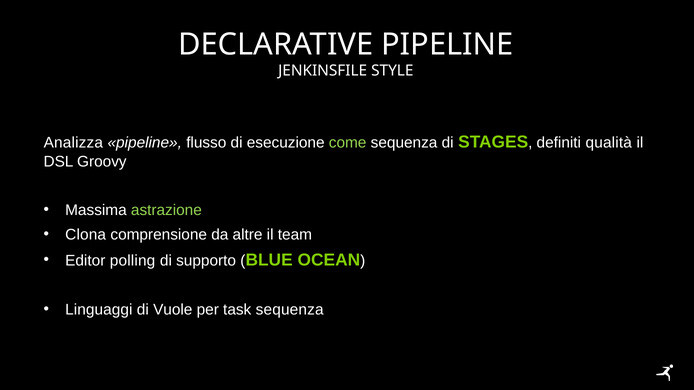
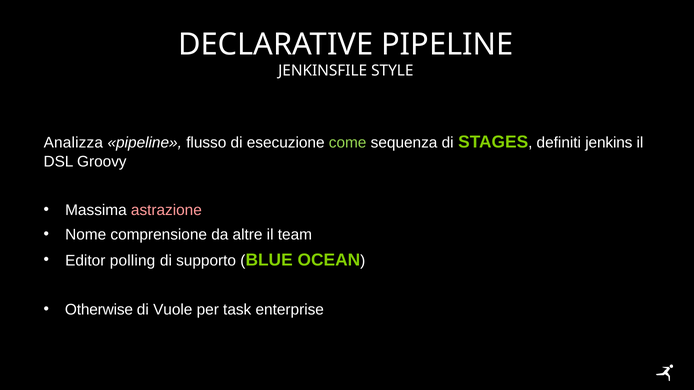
qualità: qualità -> jenkins (609, 143)
astrazione colour: light green -> pink (166, 210)
Clona: Clona -> Nome (86, 235)
Linguaggi: Linguaggi -> Otherwise (99, 310)
task sequenza: sequenza -> enterprise (290, 310)
